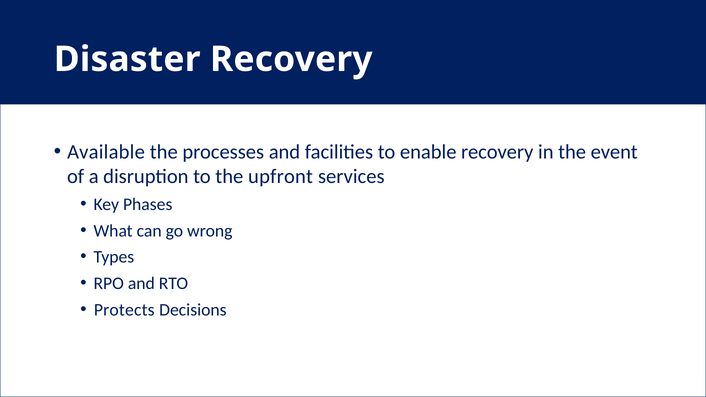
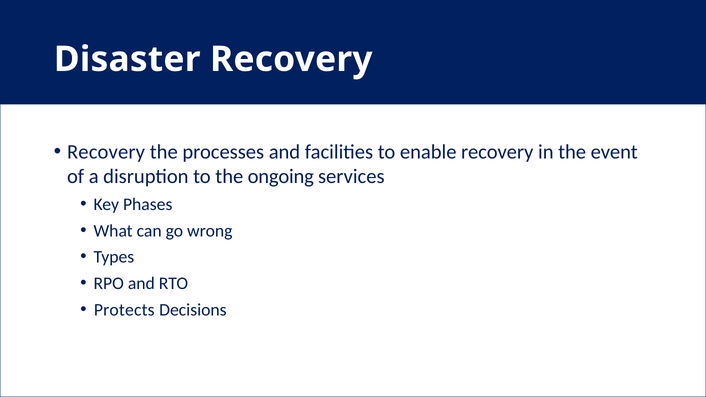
Available: Available -> Recovery (106, 152)
upfront: upfront -> ongoing (281, 177)
